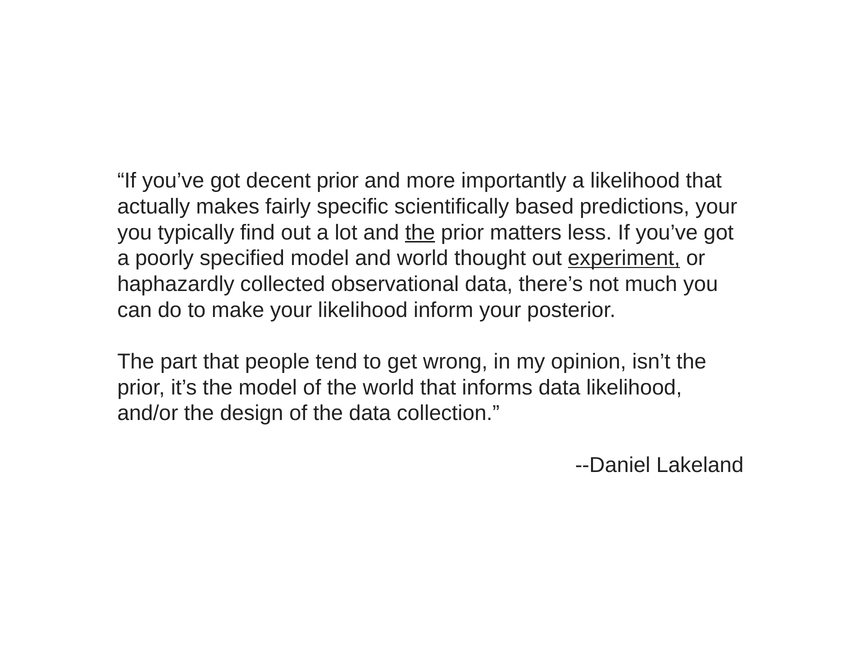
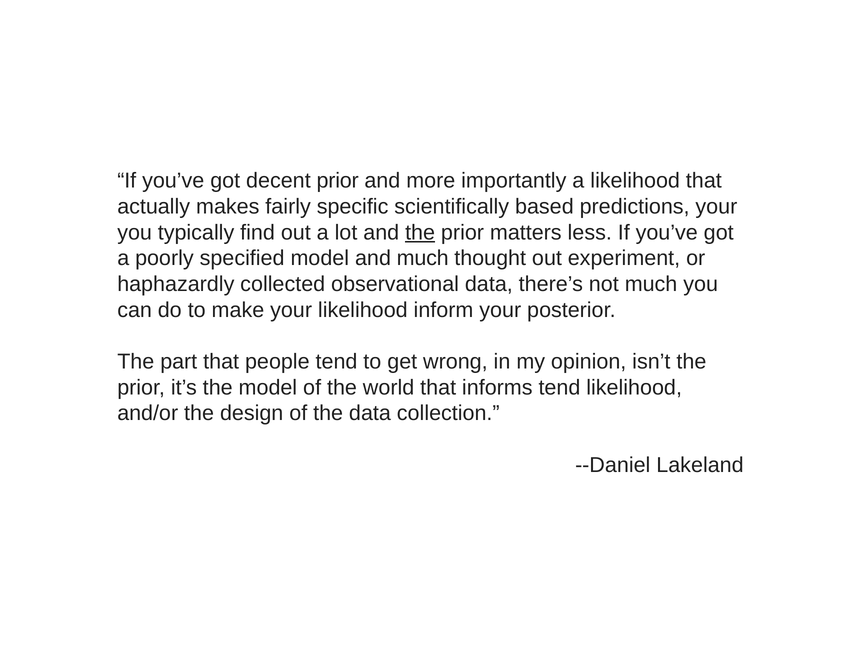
and world: world -> much (423, 258)
experiment underline: present -> none (624, 258)
informs data: data -> tend (559, 387)
